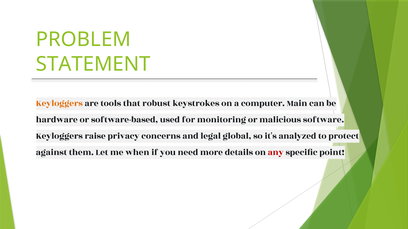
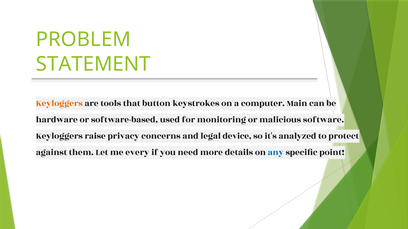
robust: robust -> button (156, 104)
global: global -> device (237, 136)
when: when -> every (137, 152)
any colour: red -> blue (276, 152)
